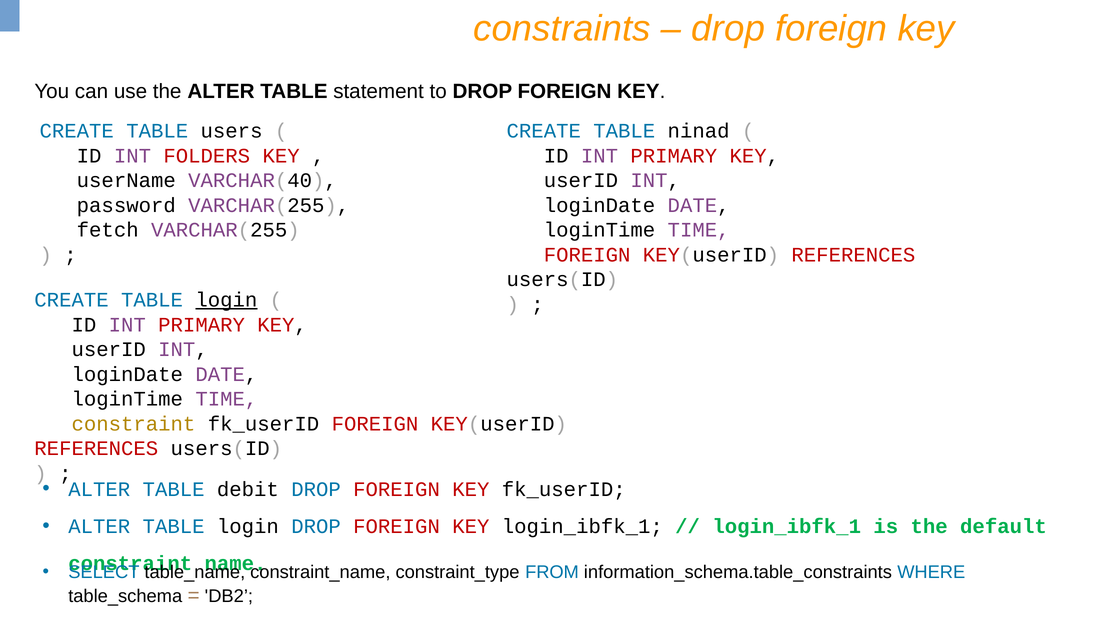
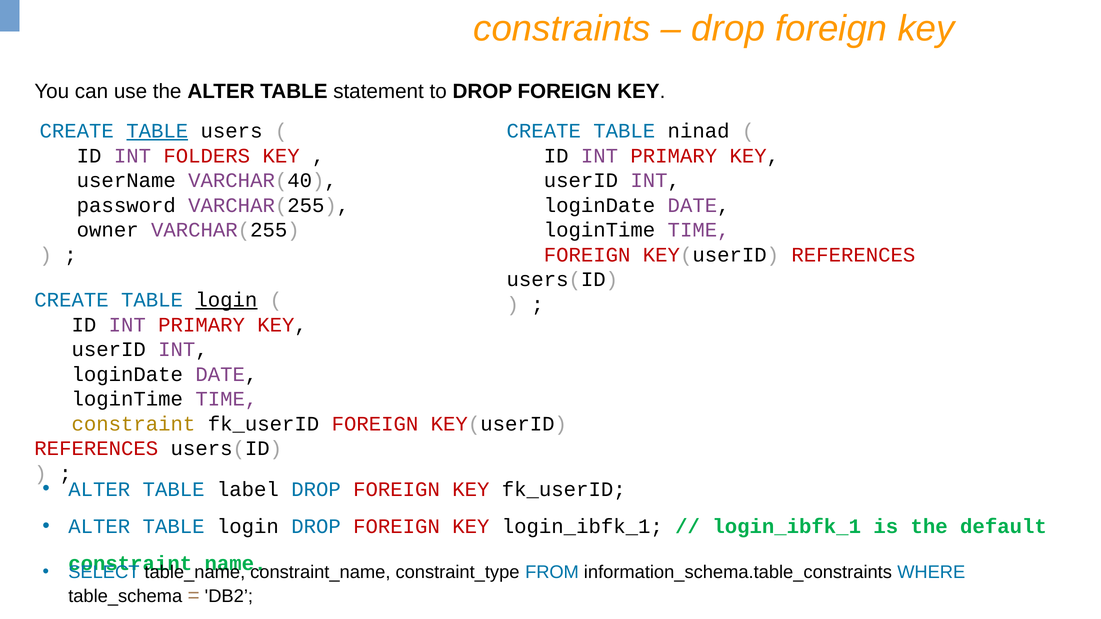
TABLE underline: none -> present (157, 131)
fetch: fetch -> owner (108, 230)
debit: debit -> label (248, 490)
